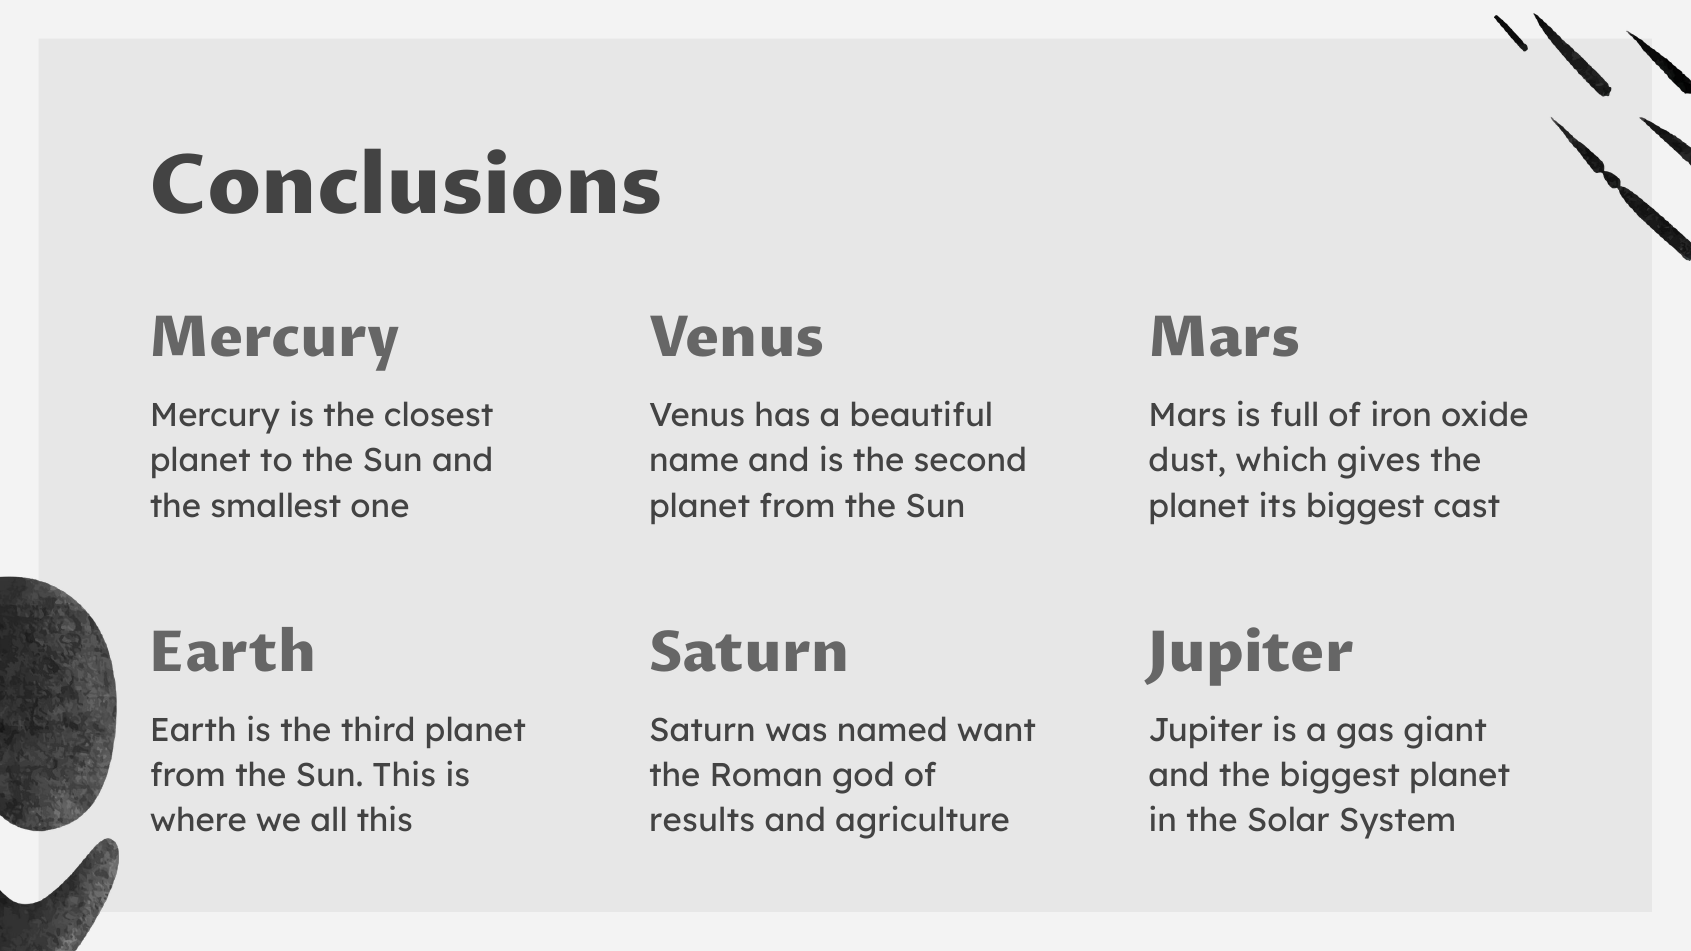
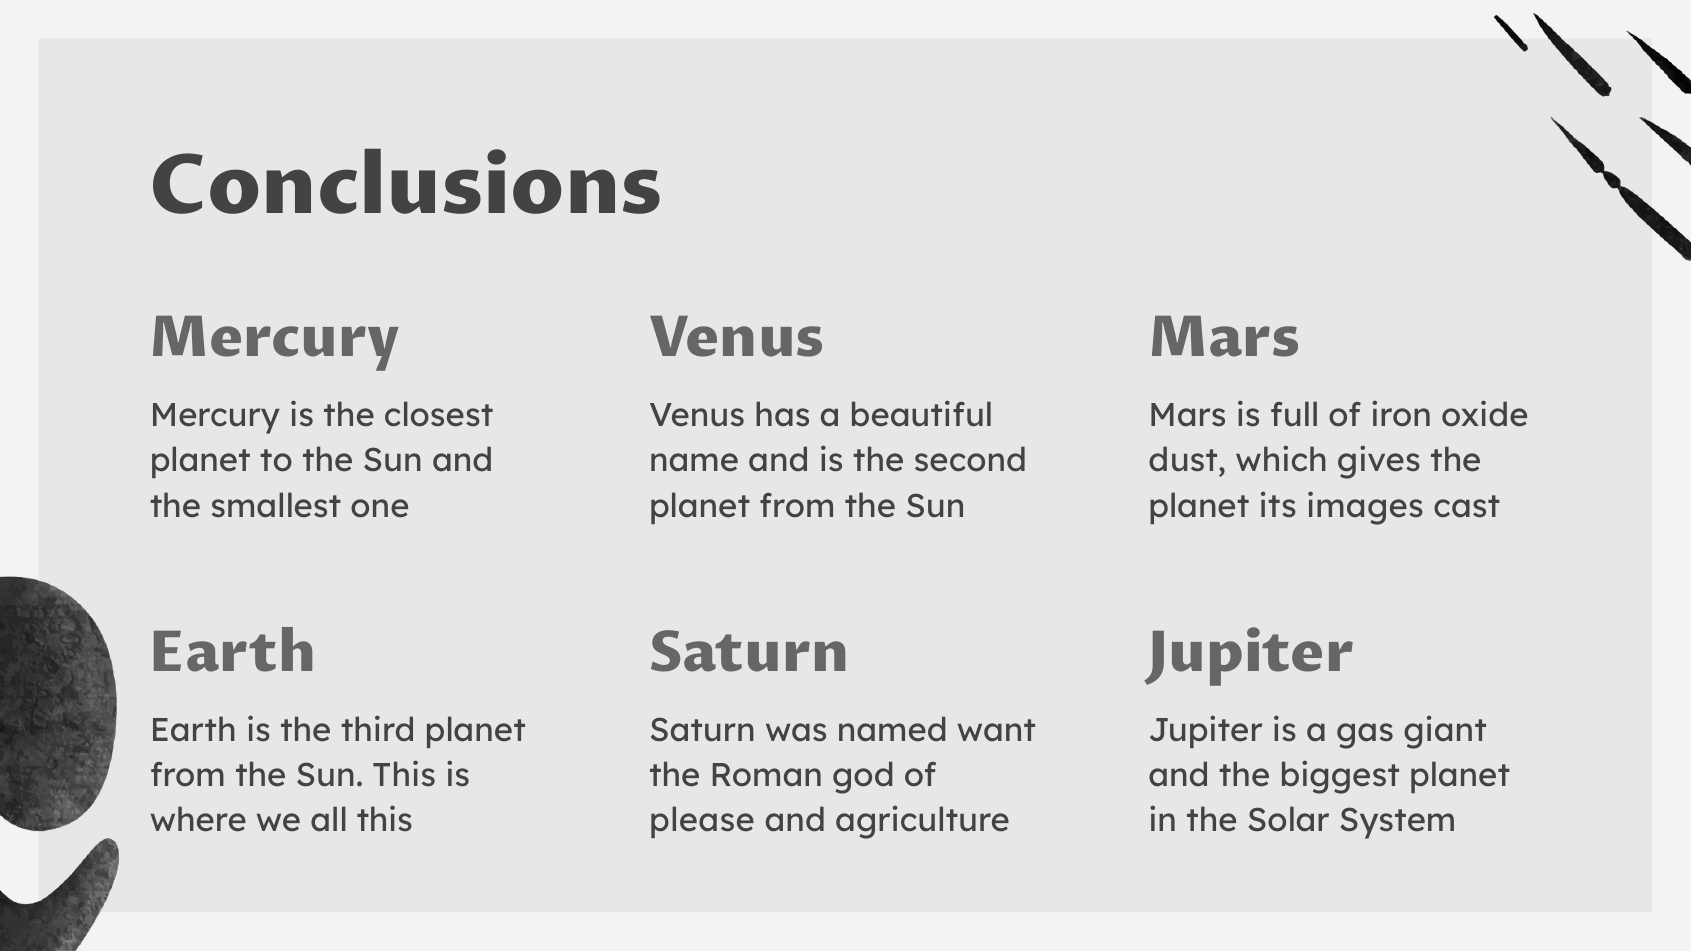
its biggest: biggest -> images (1365, 506)
results: results -> please (702, 821)
